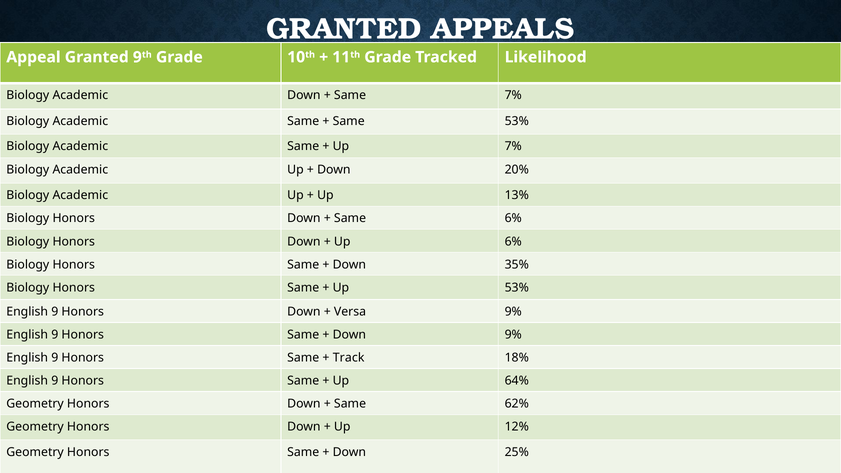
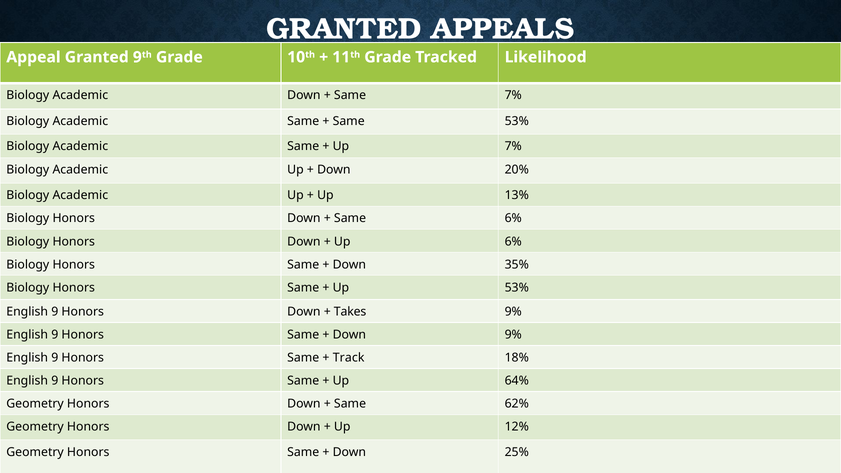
Versa: Versa -> Takes (350, 312)
